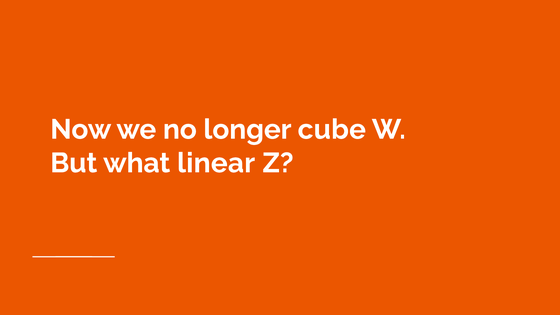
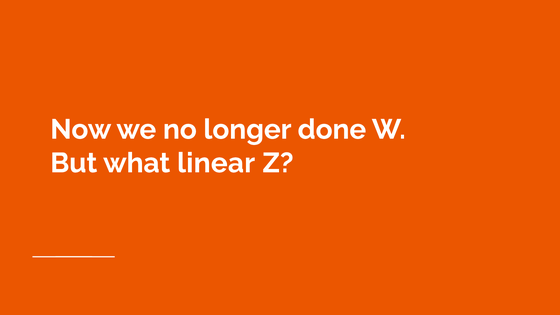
cube: cube -> done (332, 129)
